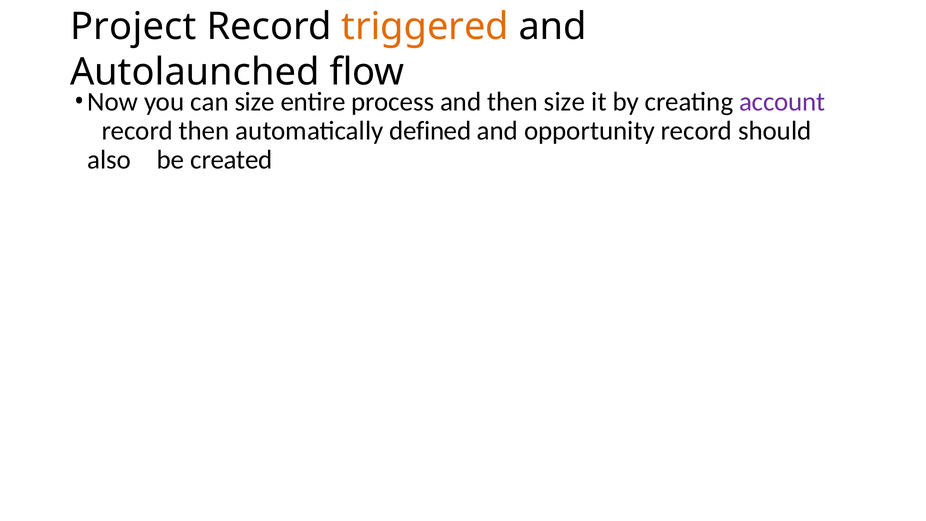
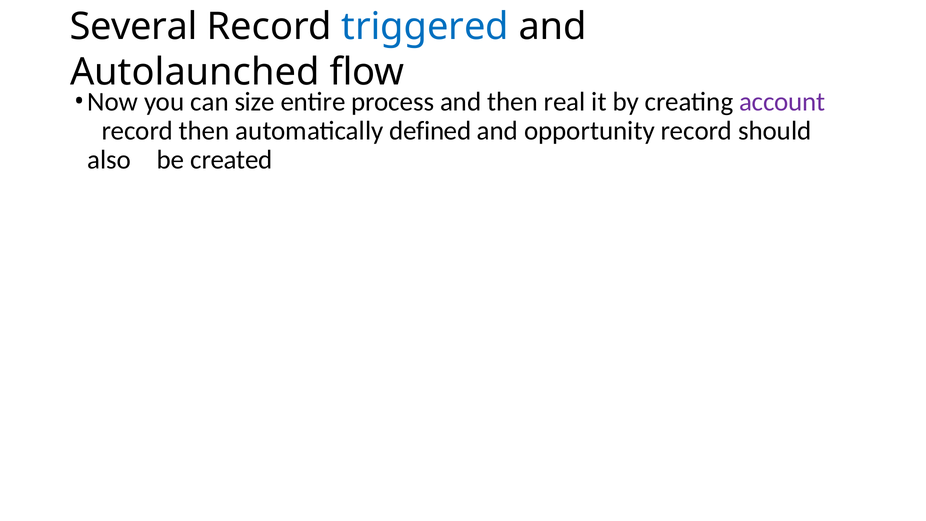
Project: Project -> Several (134, 27)
triggered colour: orange -> blue (425, 27)
then size: size -> real (565, 102)
